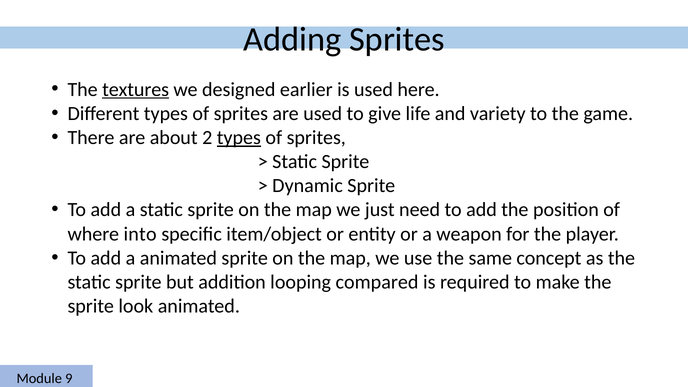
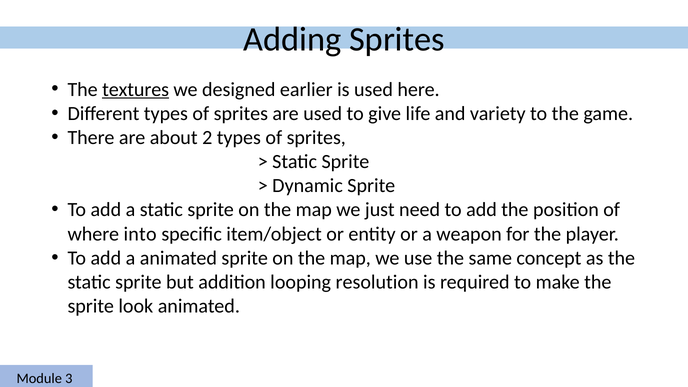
types underline: present -> none (239, 138)
compared: compared -> resolution (377, 282)
9: 9 -> 3 (69, 378)
